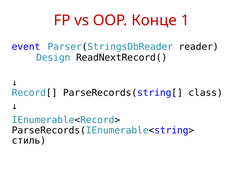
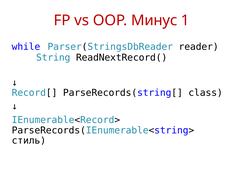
Конце: Конце -> Минус (154, 20)
event: event -> while (26, 47)
Design: Design -> String (53, 58)
